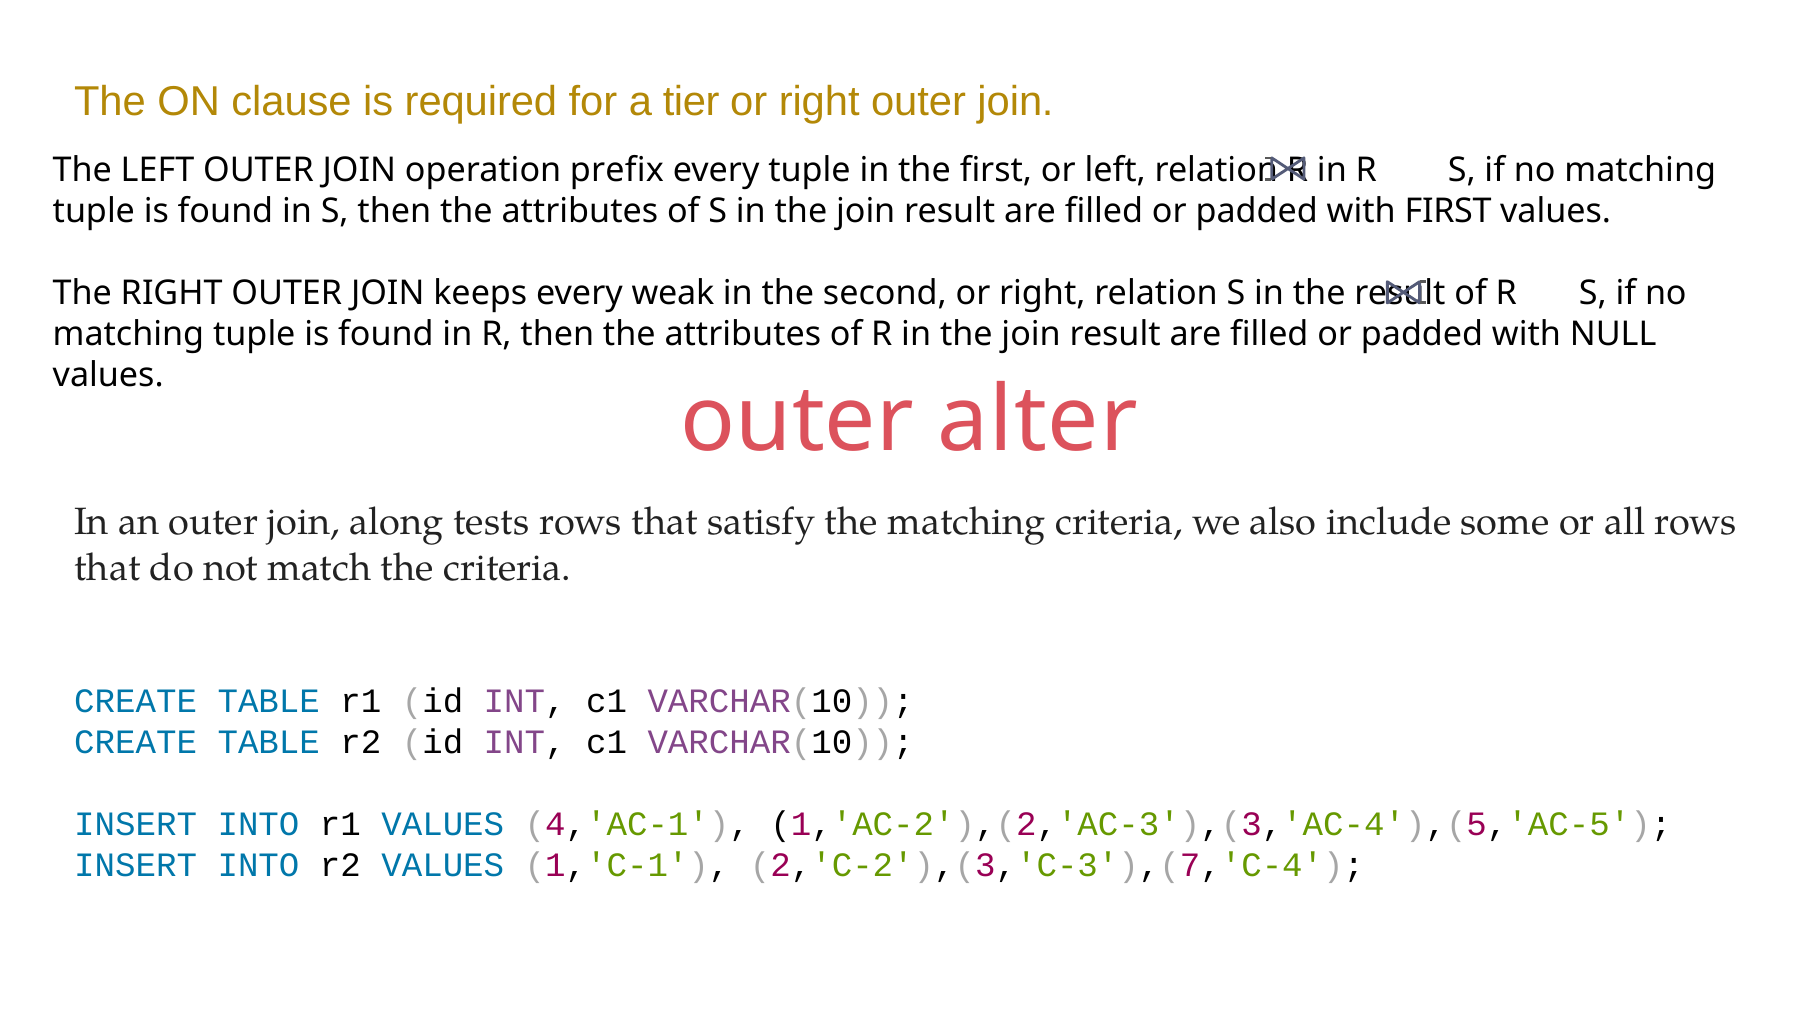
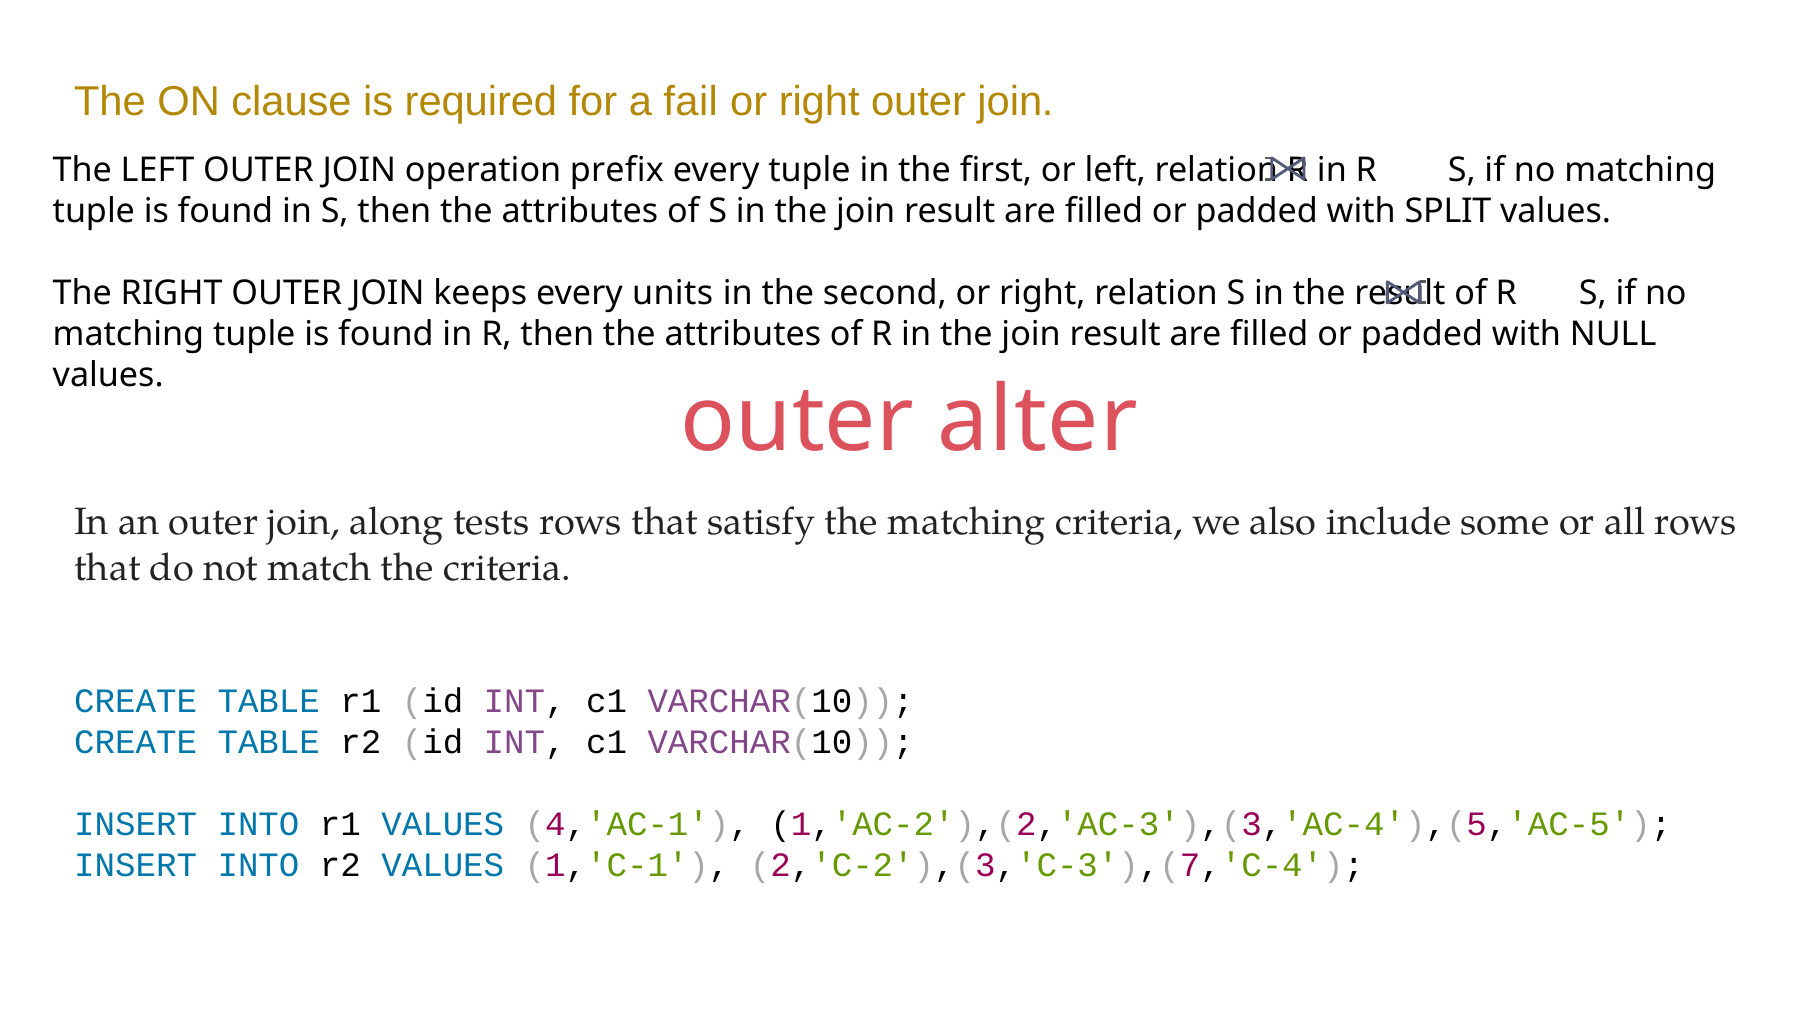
tier: tier -> fail (691, 102)
with FIRST: FIRST -> SPLIT (1448, 211)
weak: weak -> units (673, 293)
